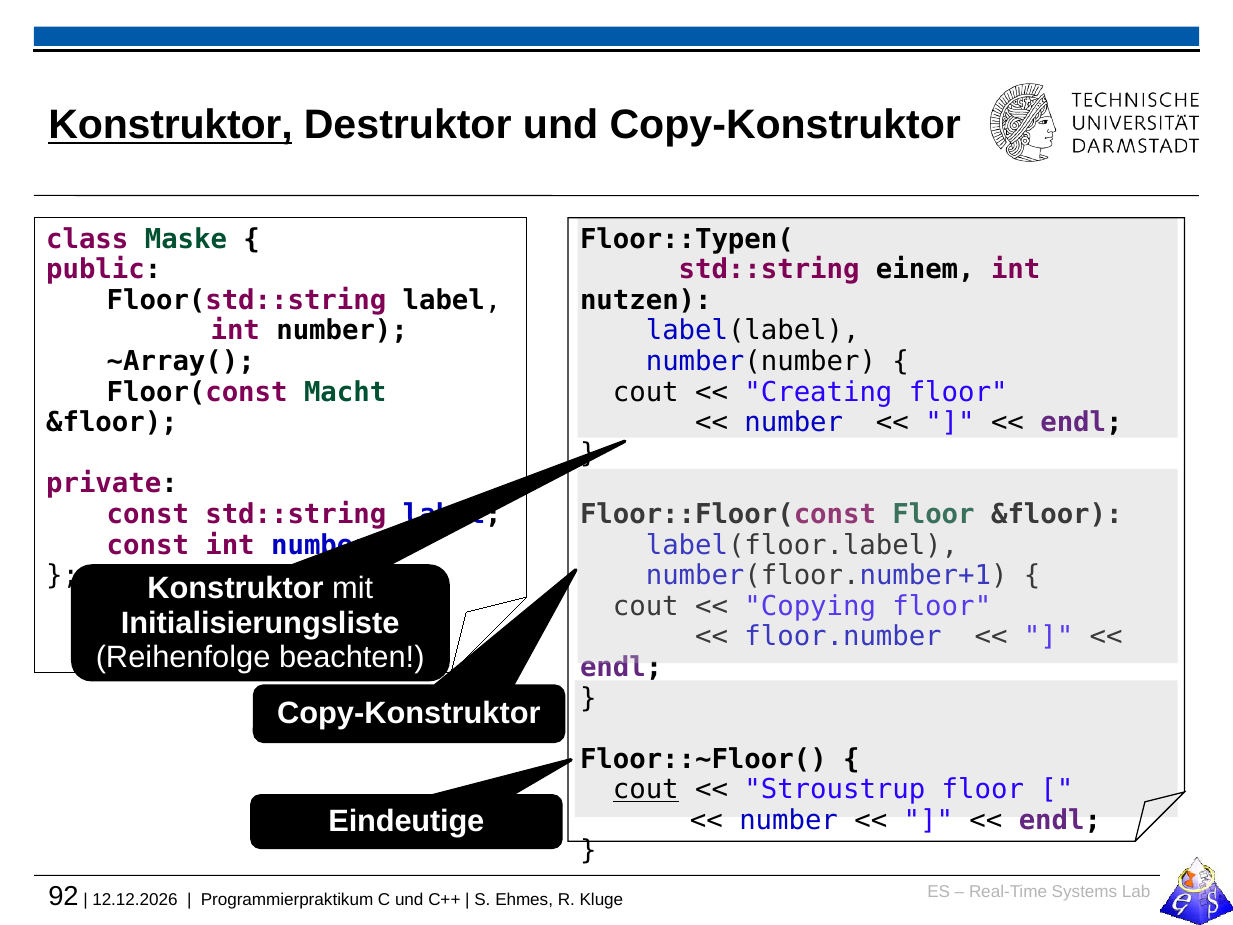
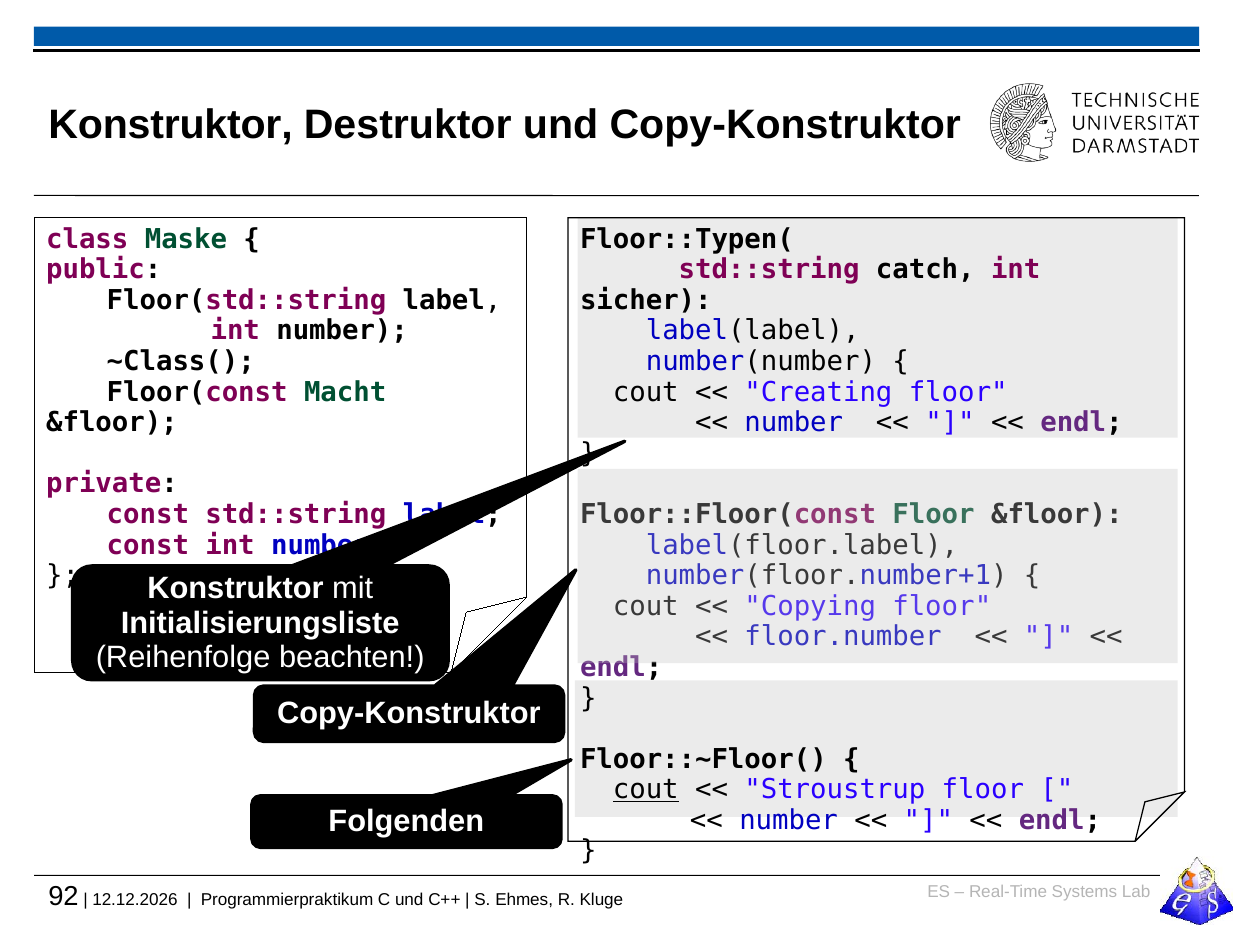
Konstruktor underline: present -> none (171, 125)
einem: einem -> catch (925, 270)
nutzen: nutzen -> sicher (646, 300)
~Array(: ~Array( -> ~Class( (181, 361)
Eindeutige: Eindeutige -> Folgenden (406, 821)
